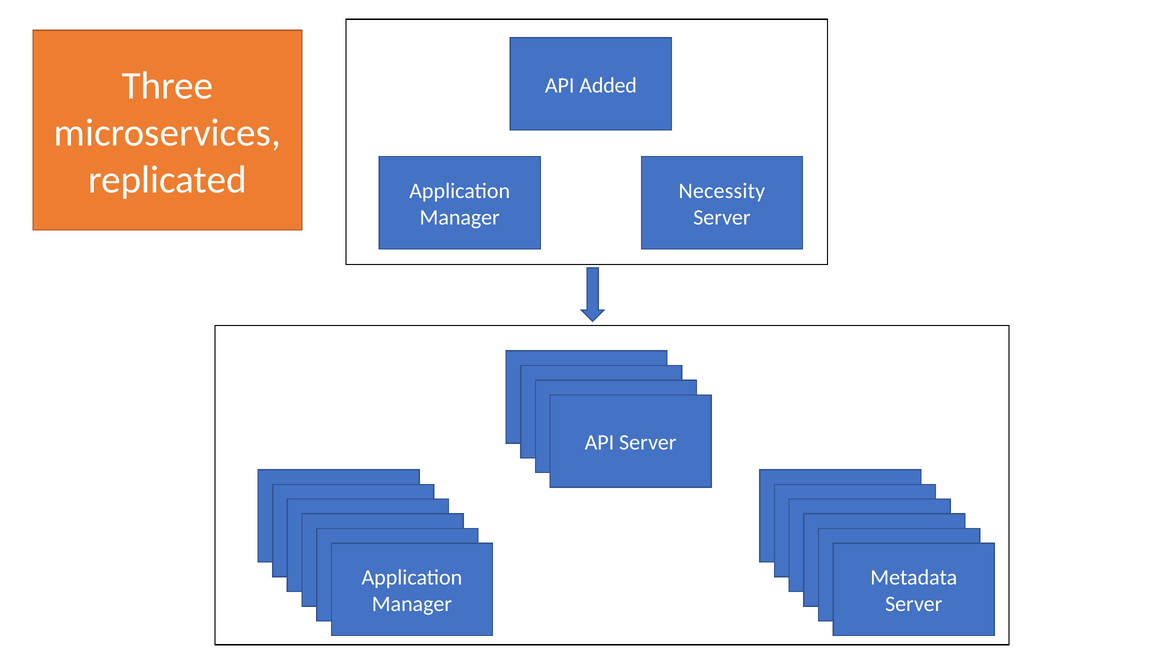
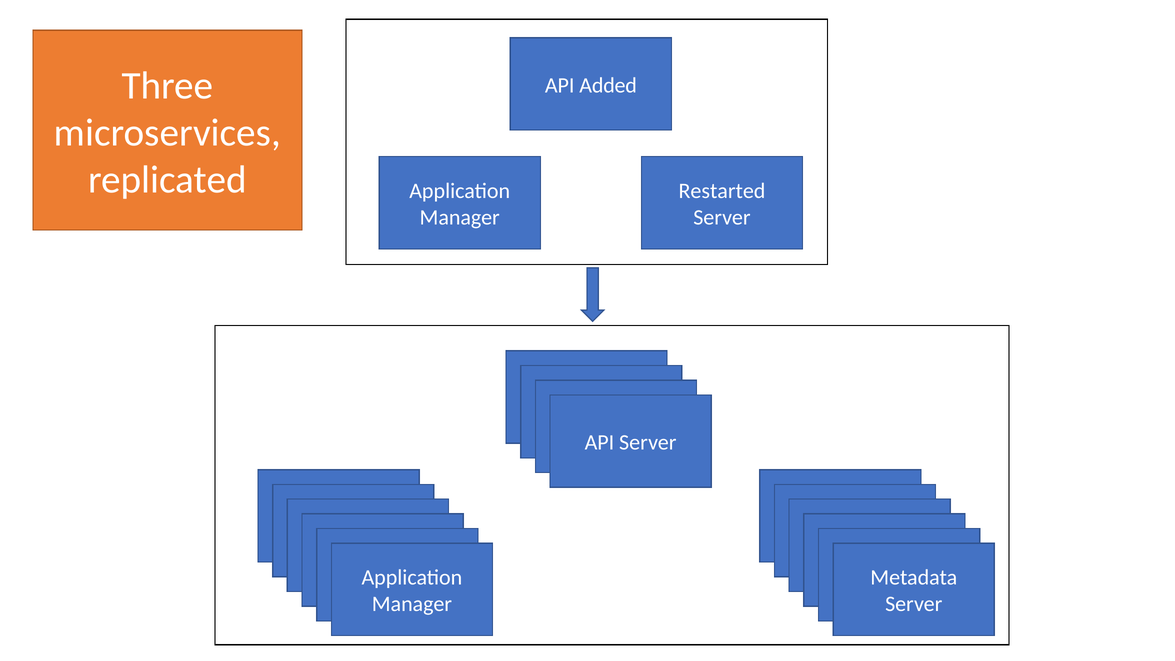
Necessity: Necessity -> Restarted (722, 191)
